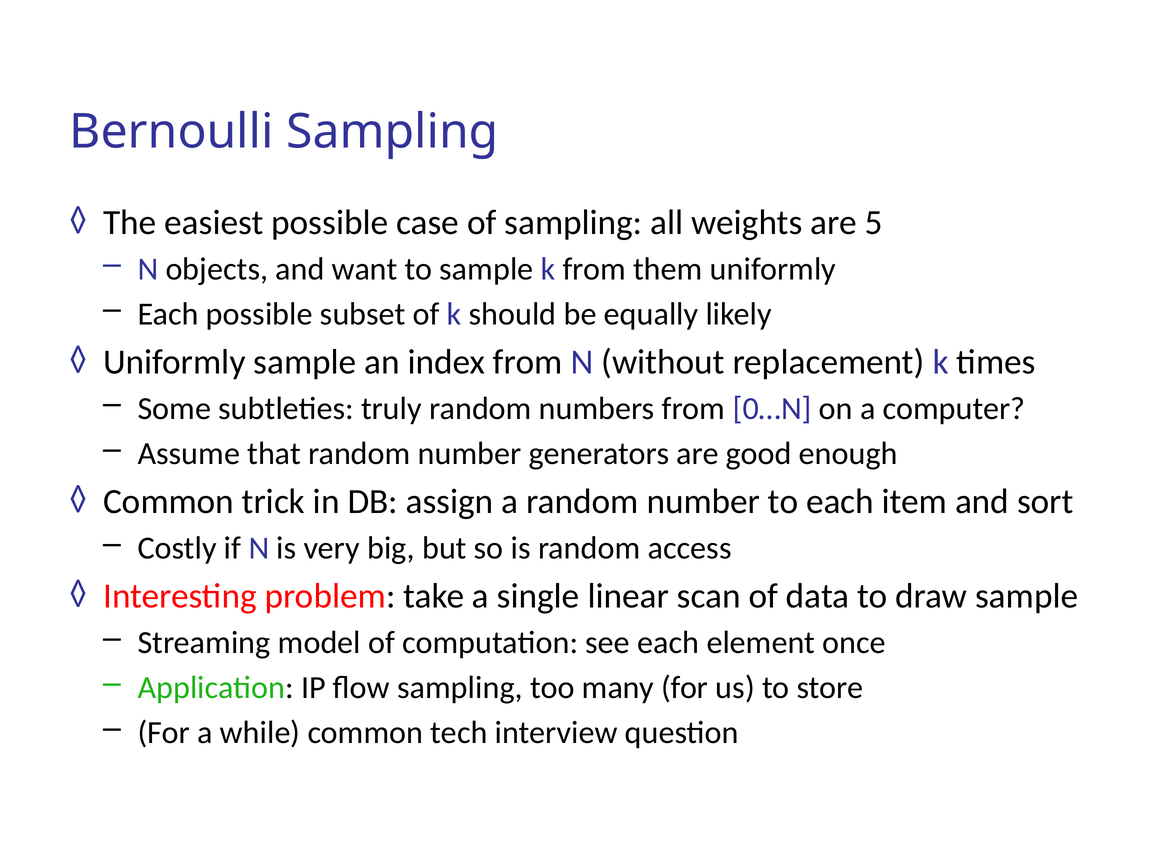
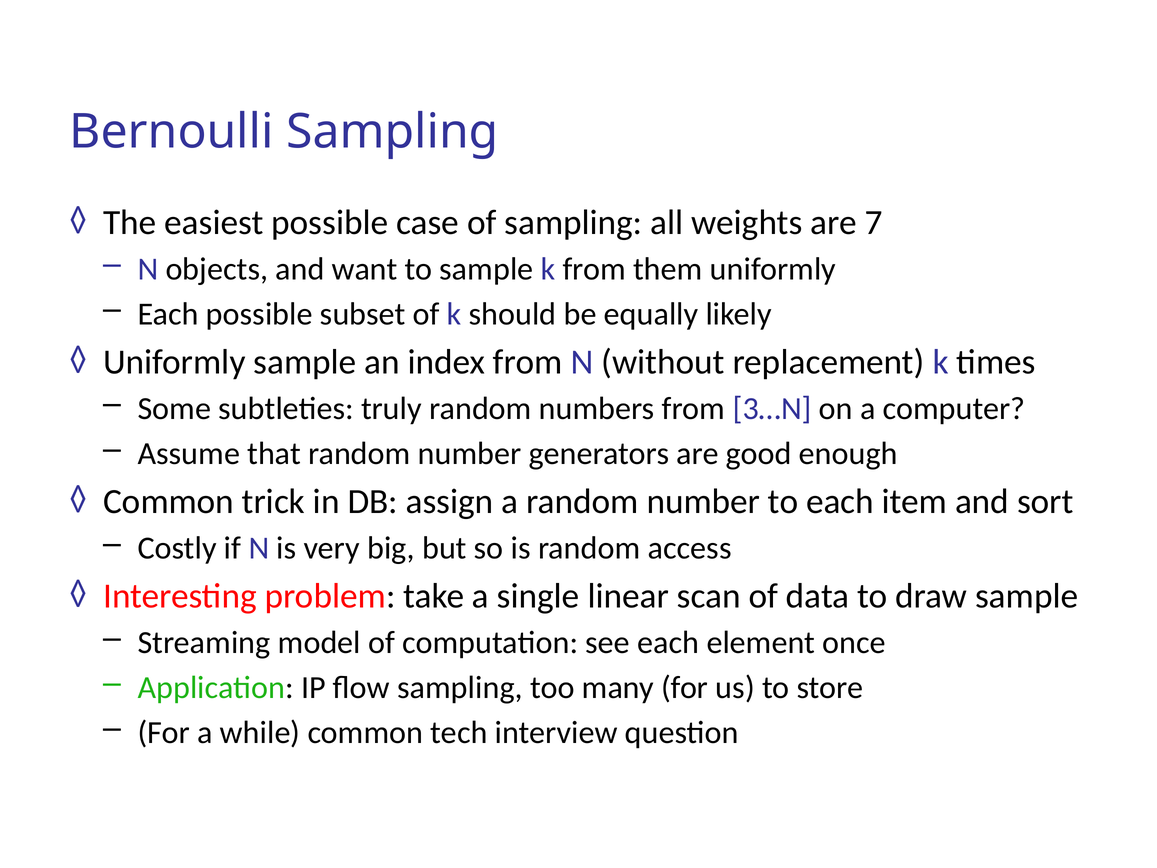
5: 5 -> 7 (873, 222)
0…N: 0…N -> 3…N (772, 408)
